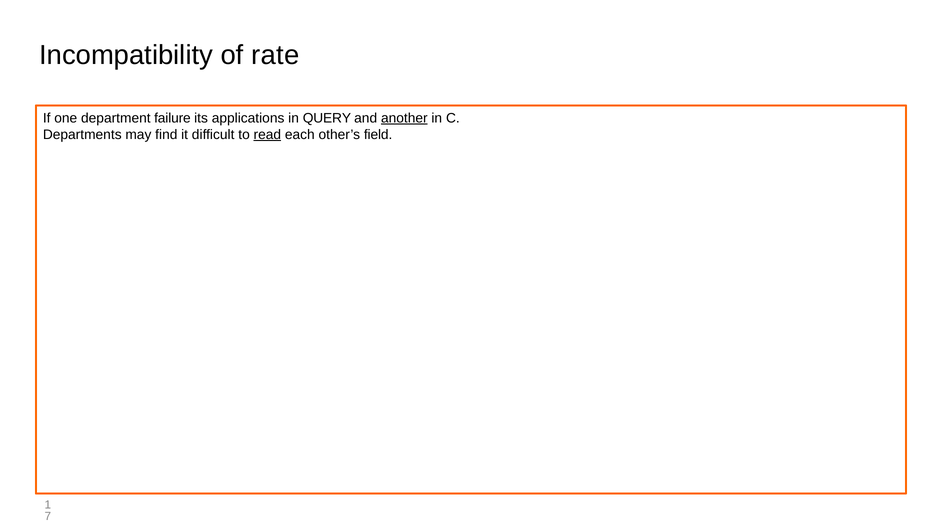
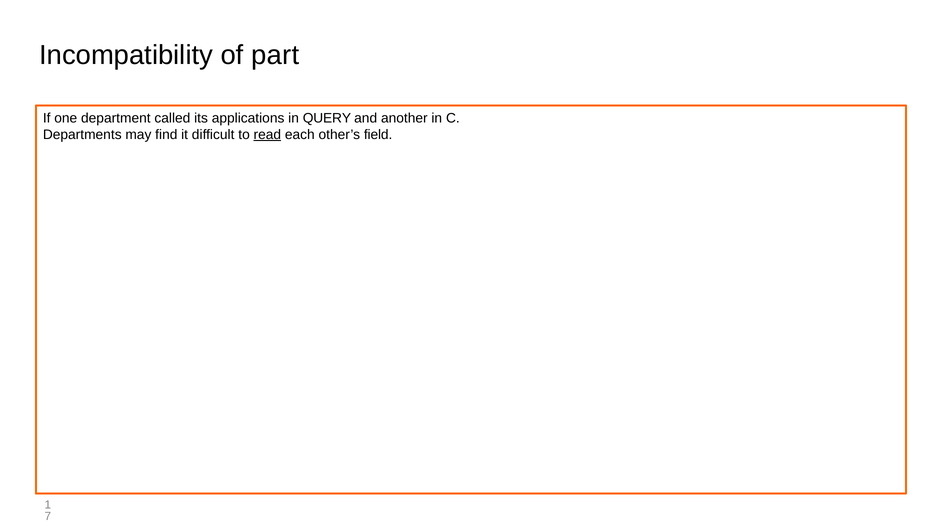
rate: rate -> part (275, 55)
failure: failure -> called (172, 118)
another underline: present -> none (404, 118)
